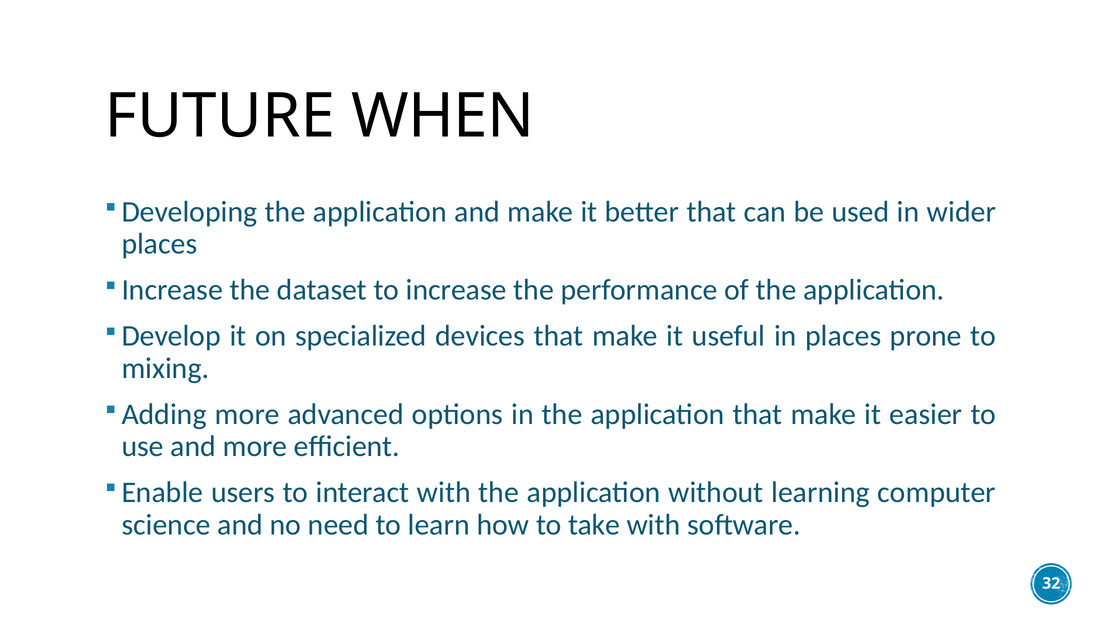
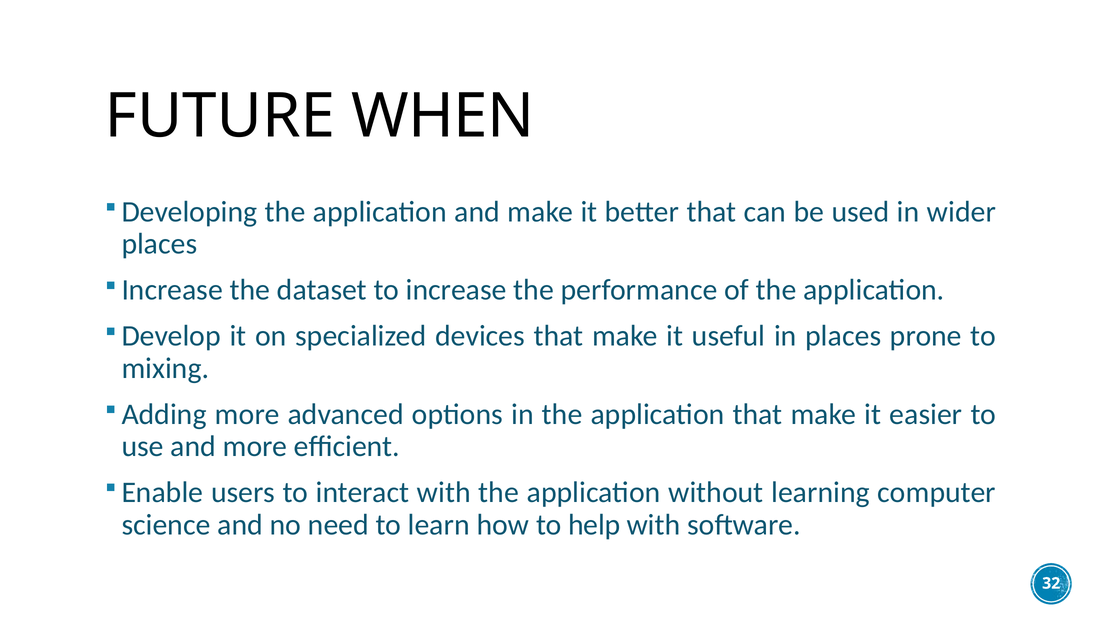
take: take -> help (594, 525)
